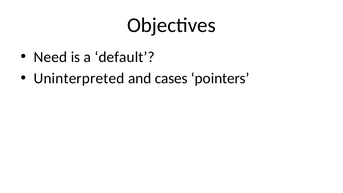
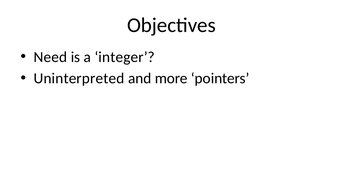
default: default -> integer (125, 57)
cases: cases -> more (171, 78)
